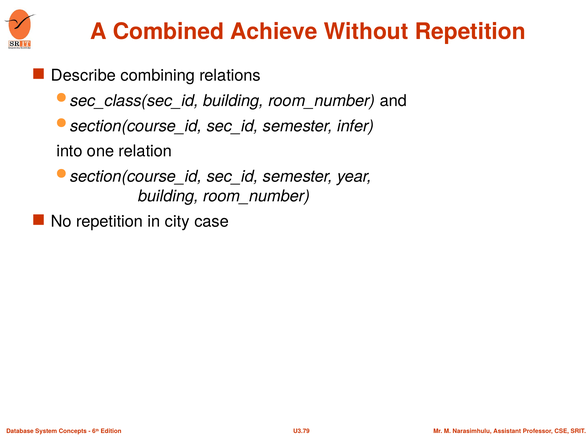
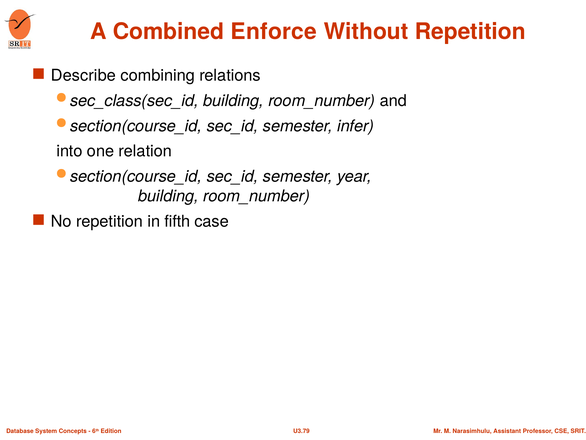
Achieve: Achieve -> Enforce (274, 32)
city: city -> fifth (177, 221)
